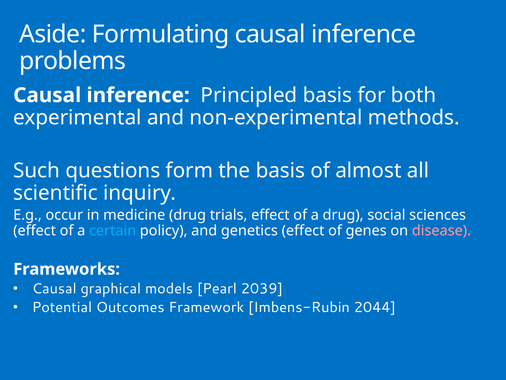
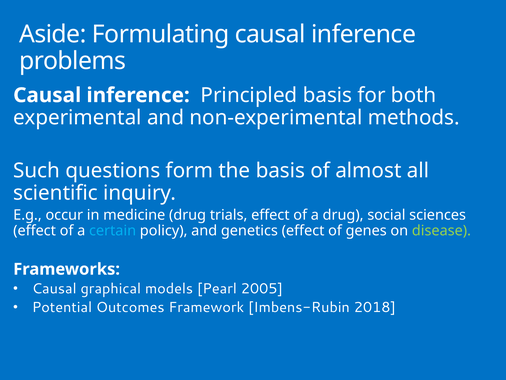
disease colour: pink -> light green (441, 230)
2039: 2039 -> 2005 (262, 288)
2044: 2044 -> 2018 (375, 307)
